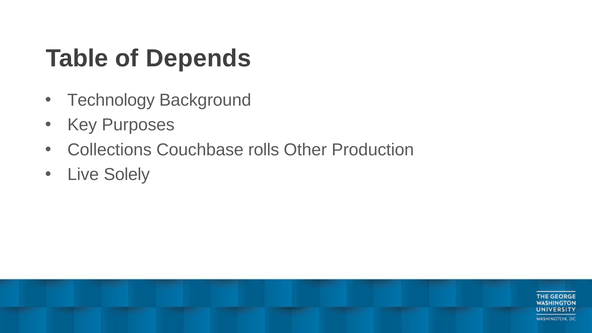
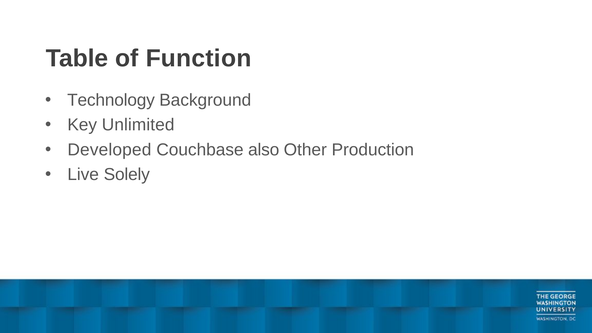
Depends: Depends -> Function (199, 58)
Purposes: Purposes -> Unlimited (138, 125)
Collections: Collections -> Developed (109, 150)
rolls: rolls -> also (264, 150)
